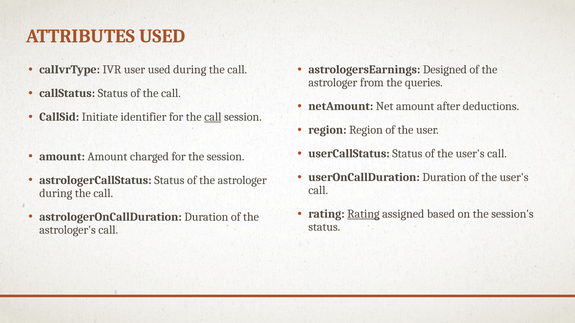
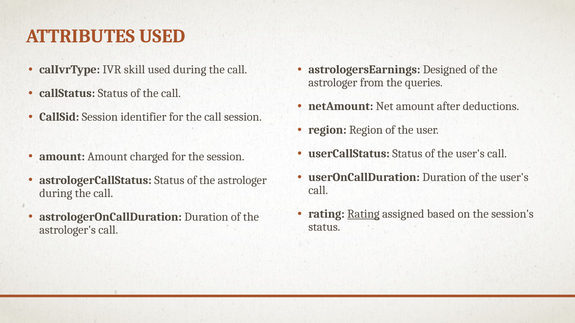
IVR user: user -> skill (134, 70)
CallSid Initiate: Initiate -> Session (100, 117)
call underline: present -> none (213, 117)
